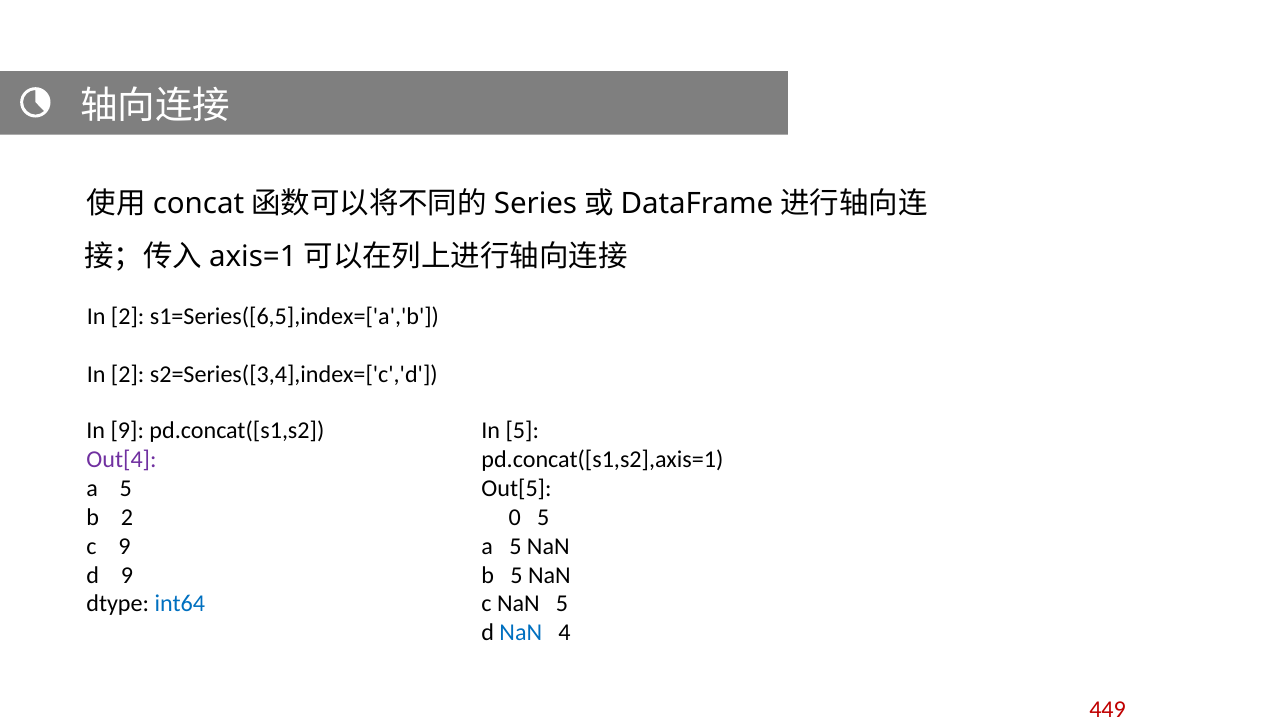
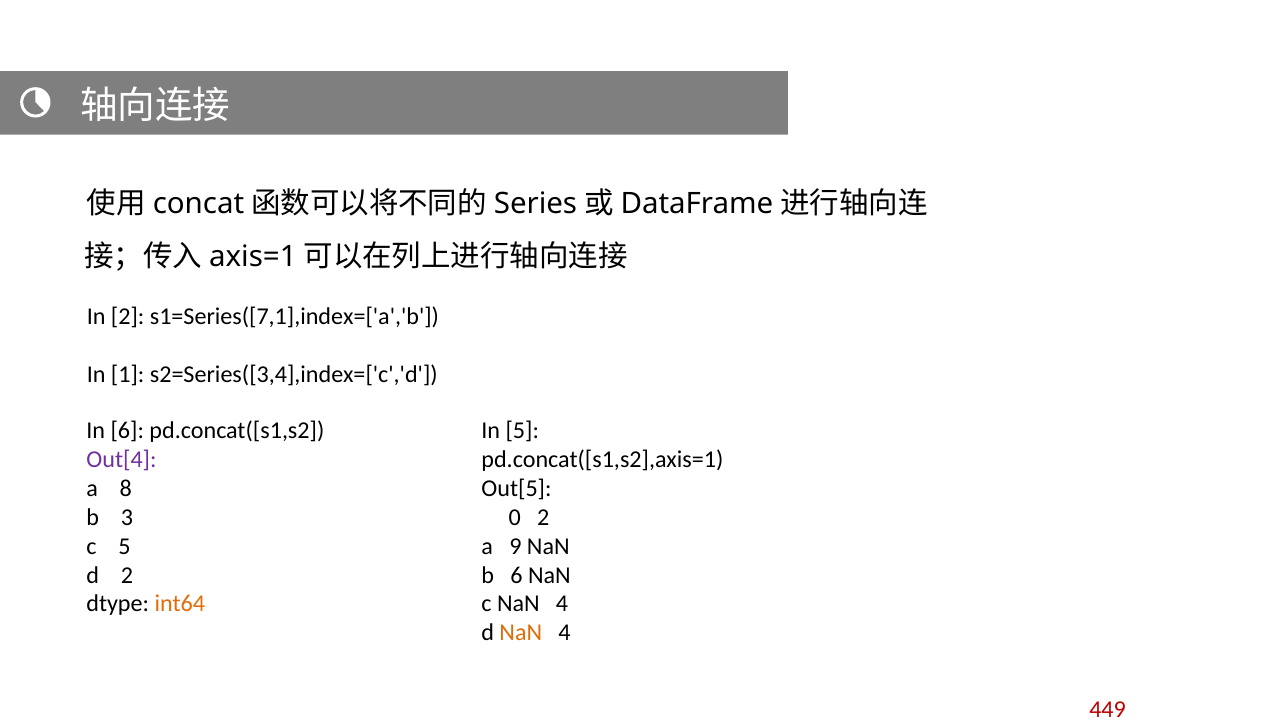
s1=Series([6,5],index=['a','b: s1=Series([6,5],index=['a','b -> s1=Series([7,1],index=['a','b (294, 317)
2: 2 -> 1 (128, 374)
In 9: 9 -> 6 (127, 430)
5: 5 -> 8 (126, 488)
b 2: 2 -> 3 (127, 517)
0 5: 5 -> 2 (543, 517)
c 9: 9 -> 5 (124, 546)
5: 5 -> 9 (515, 546)
d 9: 9 -> 2 (127, 575)
b 5: 5 -> 6 (516, 575)
int64 colour: blue -> orange (180, 604)
c NaN 5: 5 -> 4 (562, 604)
NaN colour: blue -> orange (521, 633)
